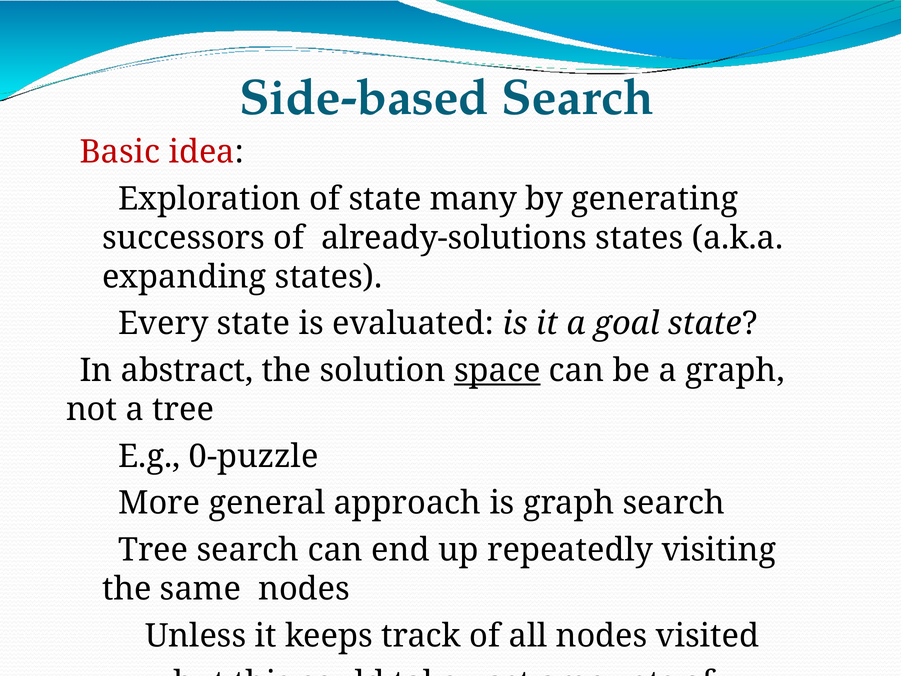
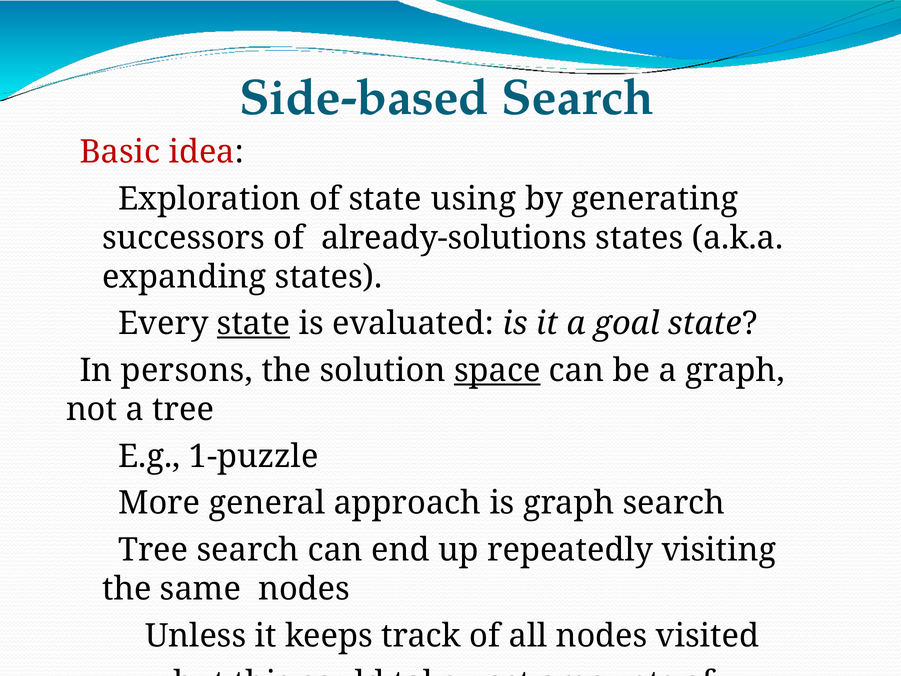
many: many -> using (473, 199)
state underline: none -> present (254, 324)
abstract: abstract -> persons (187, 370)
0-puzzle: 0-puzzle -> 1-puzzle (254, 456)
